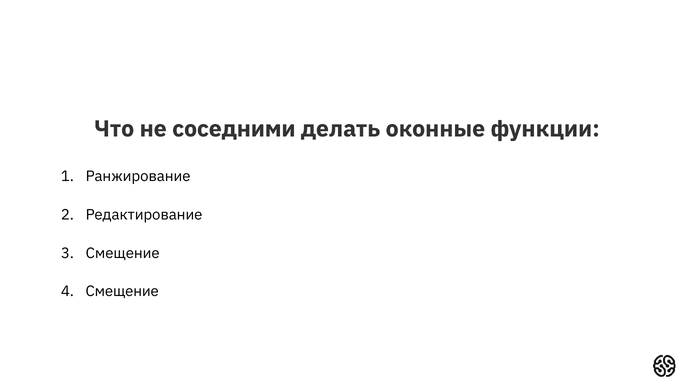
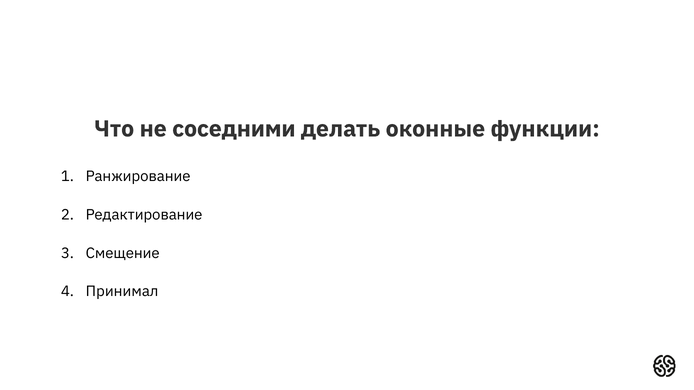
Смещение: Смещение -> Принимал (122, 292)
